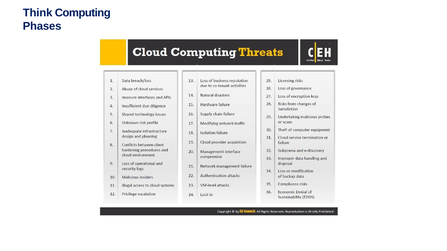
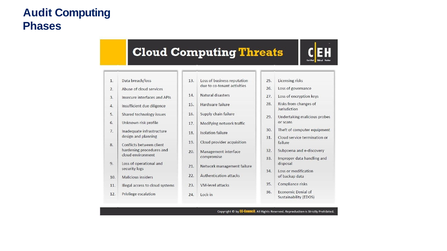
Think: Think -> Audit (38, 13)
